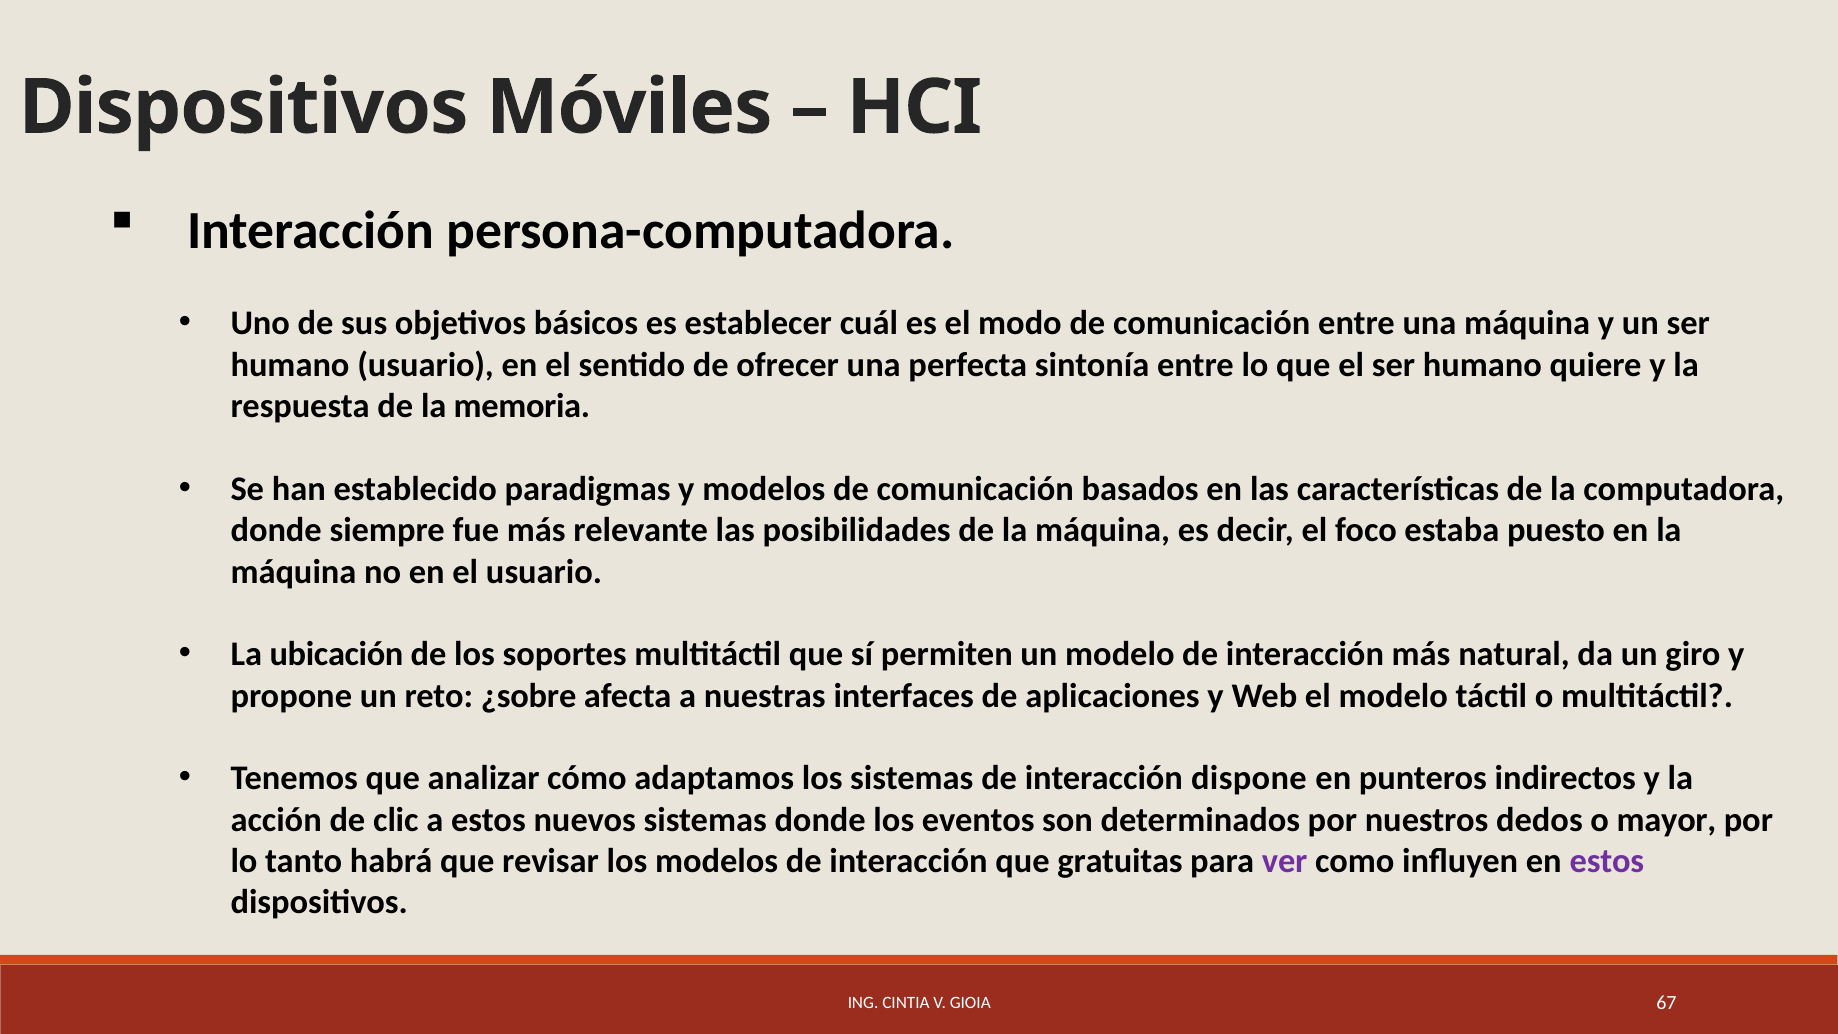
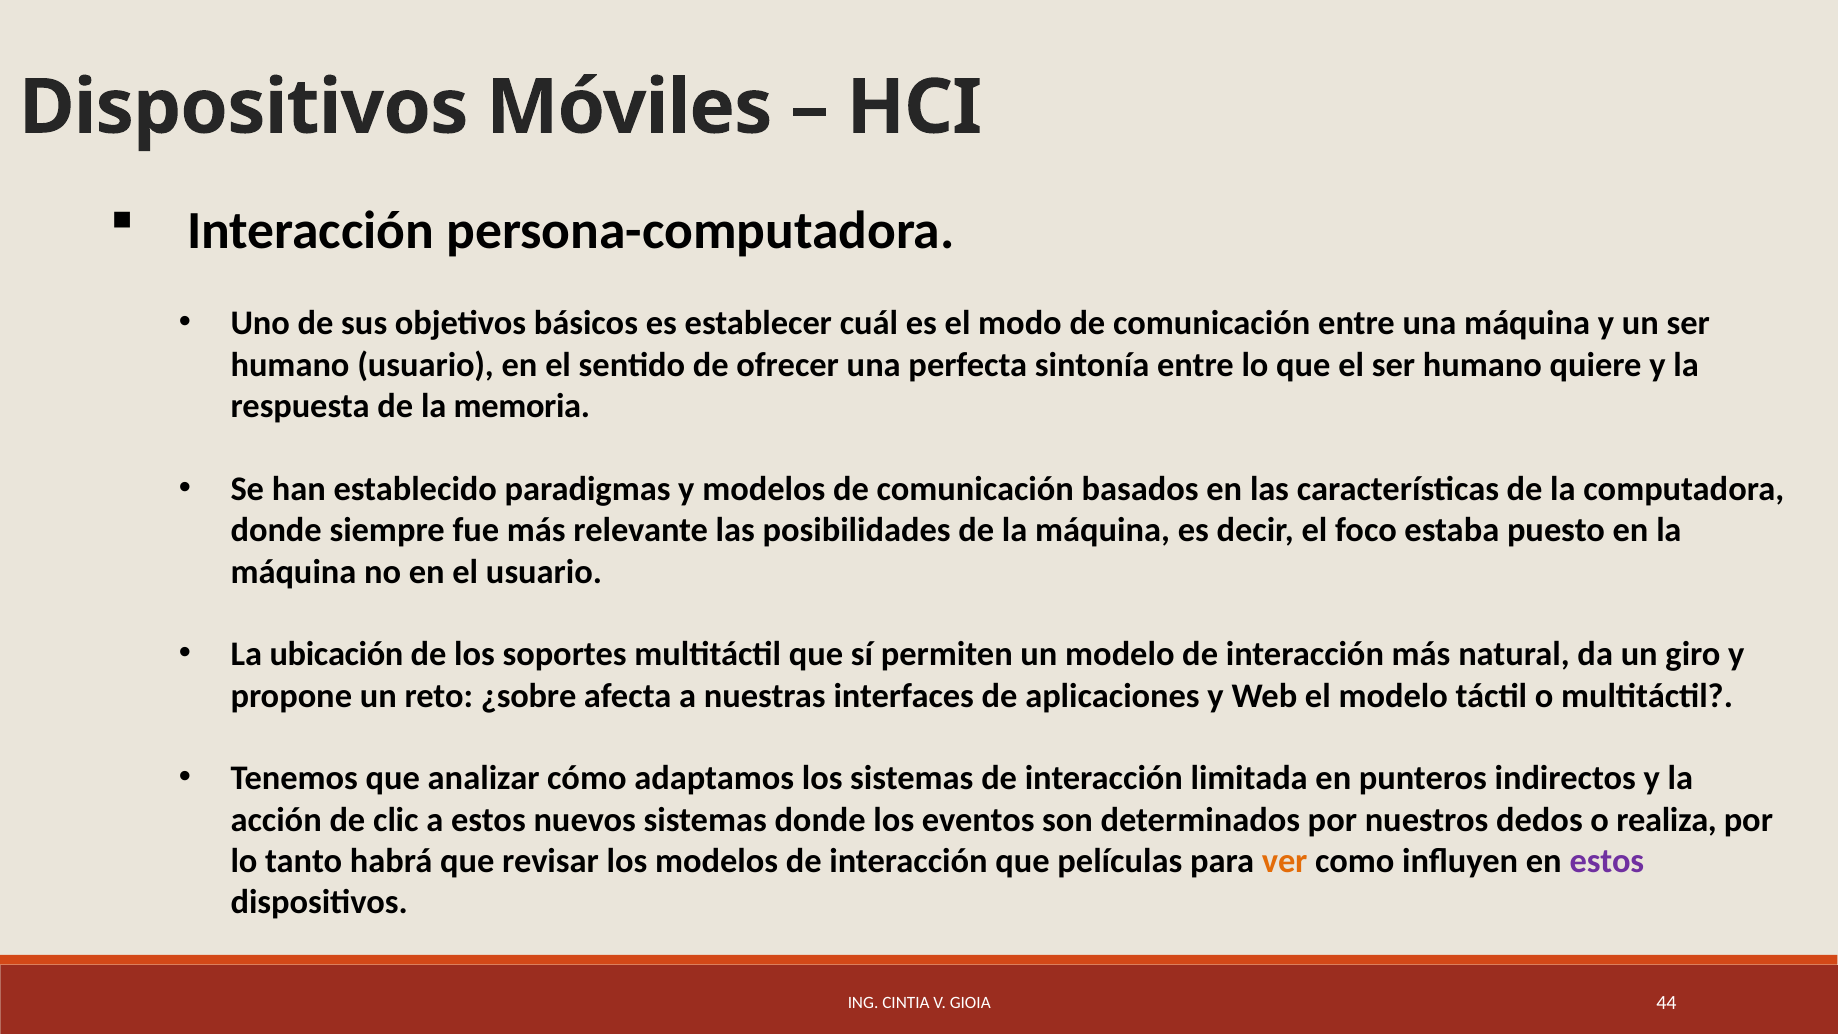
dispone: dispone -> limitada (1249, 778)
mayor: mayor -> realiza (1667, 820)
gratuitas: gratuitas -> películas (1120, 861)
ver colour: purple -> orange (1285, 861)
67: 67 -> 44 (1666, 1003)
